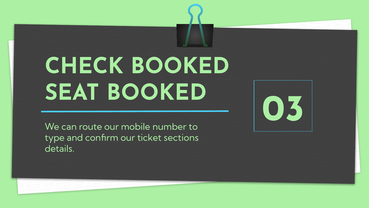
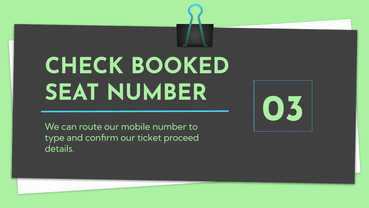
SEAT BOOKED: BOOKED -> NUMBER (157, 92)
sections: sections -> proceed (181, 138)
